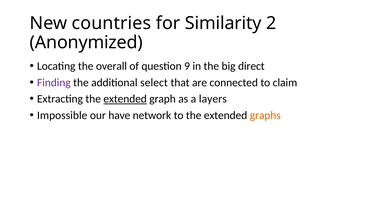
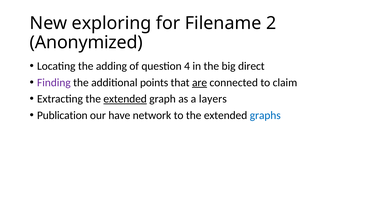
countries: countries -> exploring (112, 23)
Similarity: Similarity -> Filename (223, 23)
overall: overall -> adding (111, 66)
9: 9 -> 4 (187, 66)
select: select -> points (154, 82)
are underline: none -> present (200, 82)
Impossible: Impossible -> Publication (62, 115)
graphs colour: orange -> blue (265, 115)
